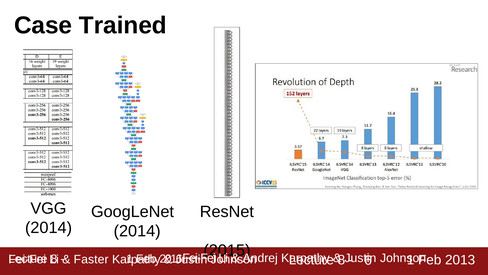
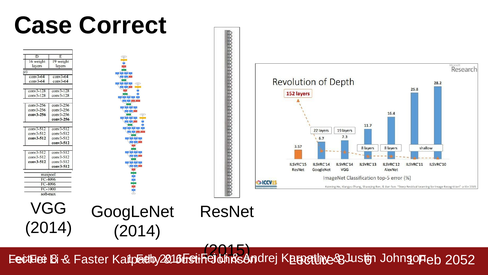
Trained: Trained -> Correct (123, 25)
2013: 2013 -> 2052 (460, 260)
